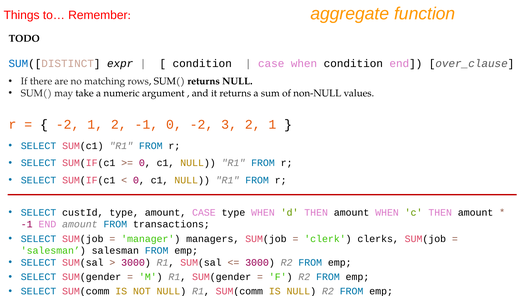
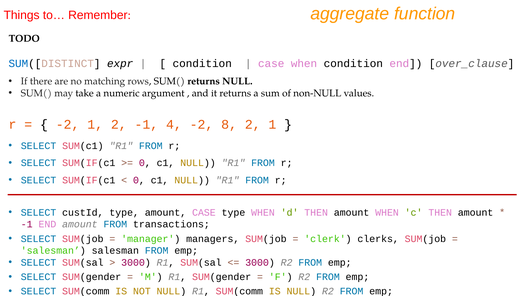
-1 0: 0 -> 4 (174, 124)
3: 3 -> 8 (229, 124)
